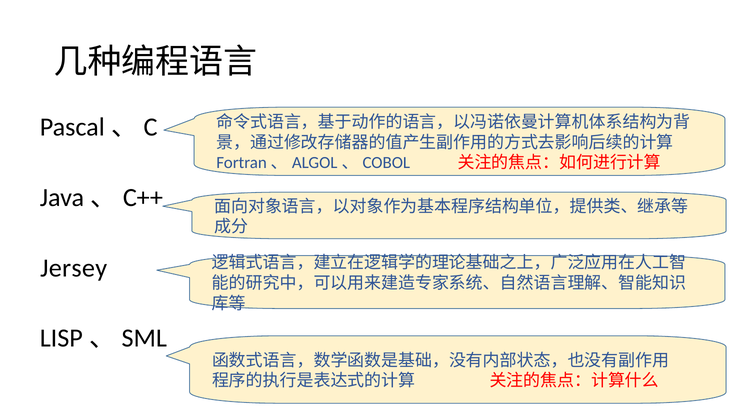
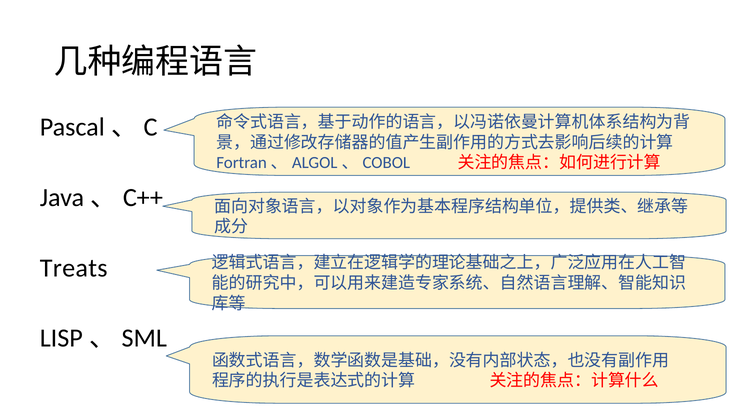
Jersey: Jersey -> Treats (74, 268)
